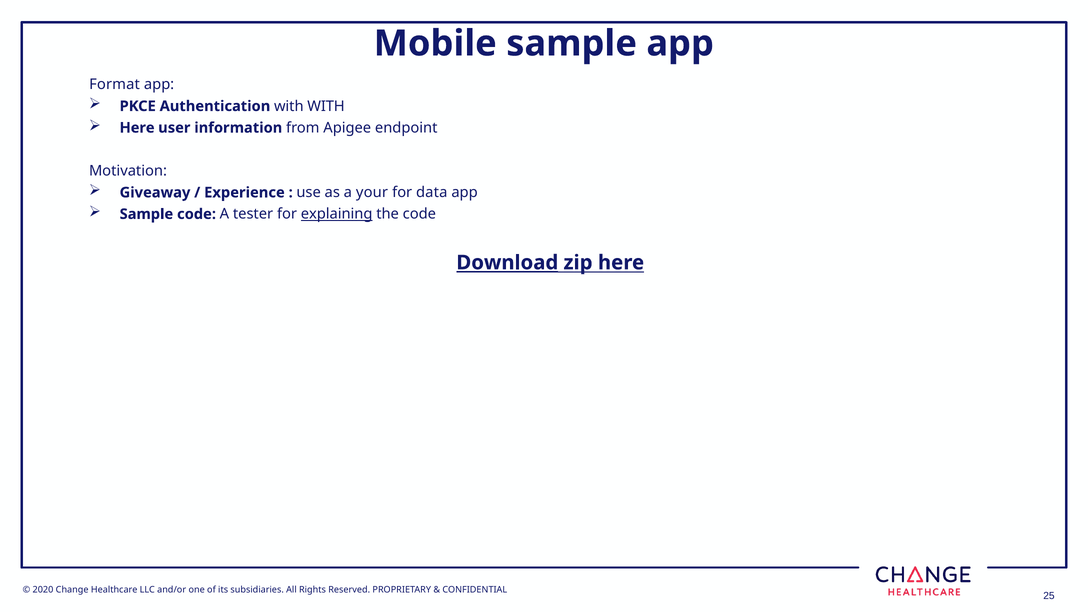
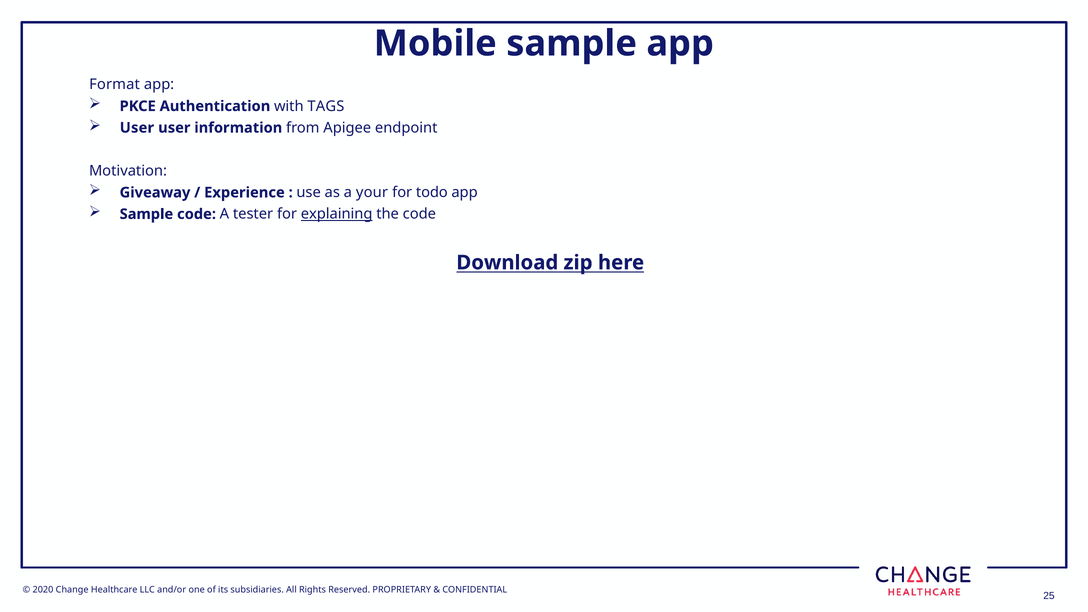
with WITH: WITH -> TAGS (326, 106)
Here: Here -> User (137, 128)
data: data -> todo (432, 193)
Download underline: present -> none (507, 263)
